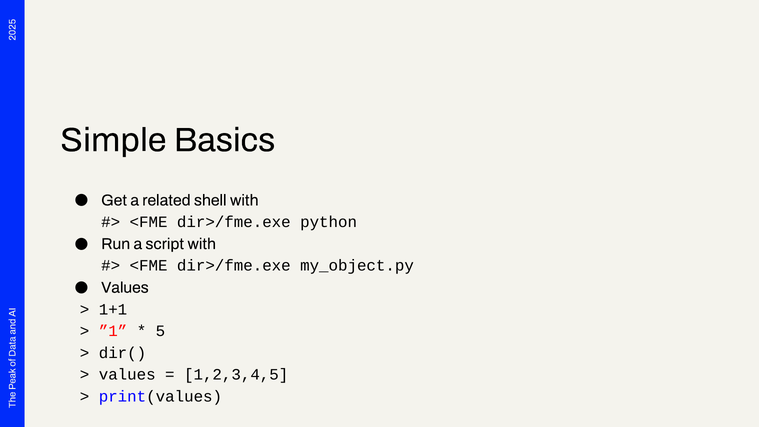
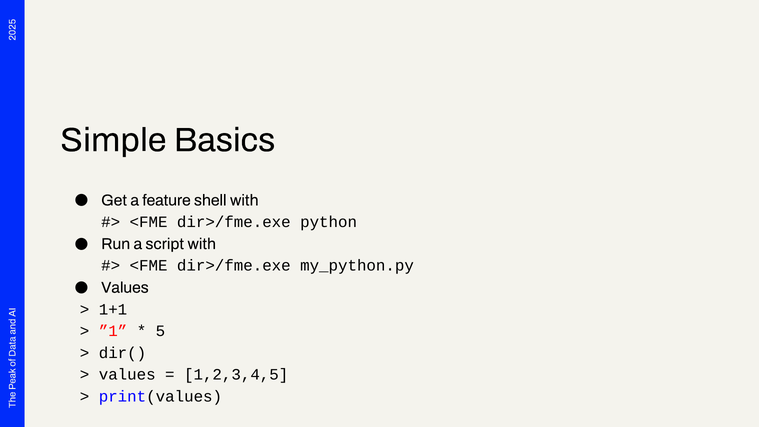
related: related -> feature (166, 200)
my_object.py: my_object.py -> my_python.py (357, 266)
